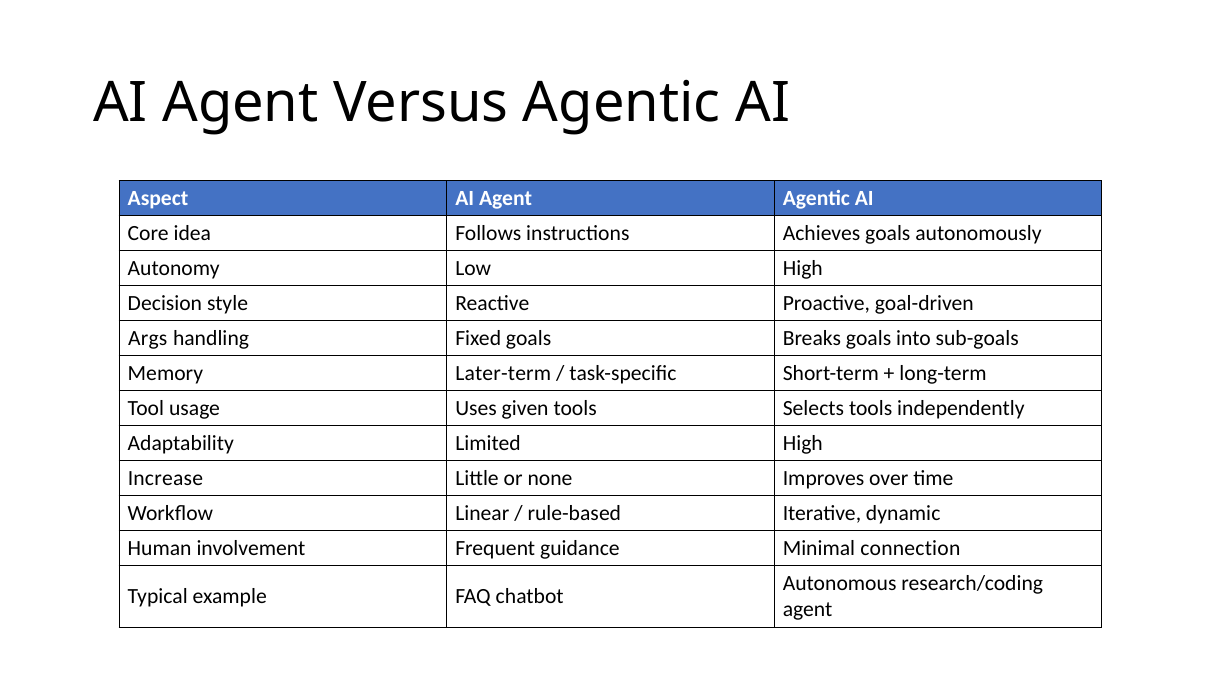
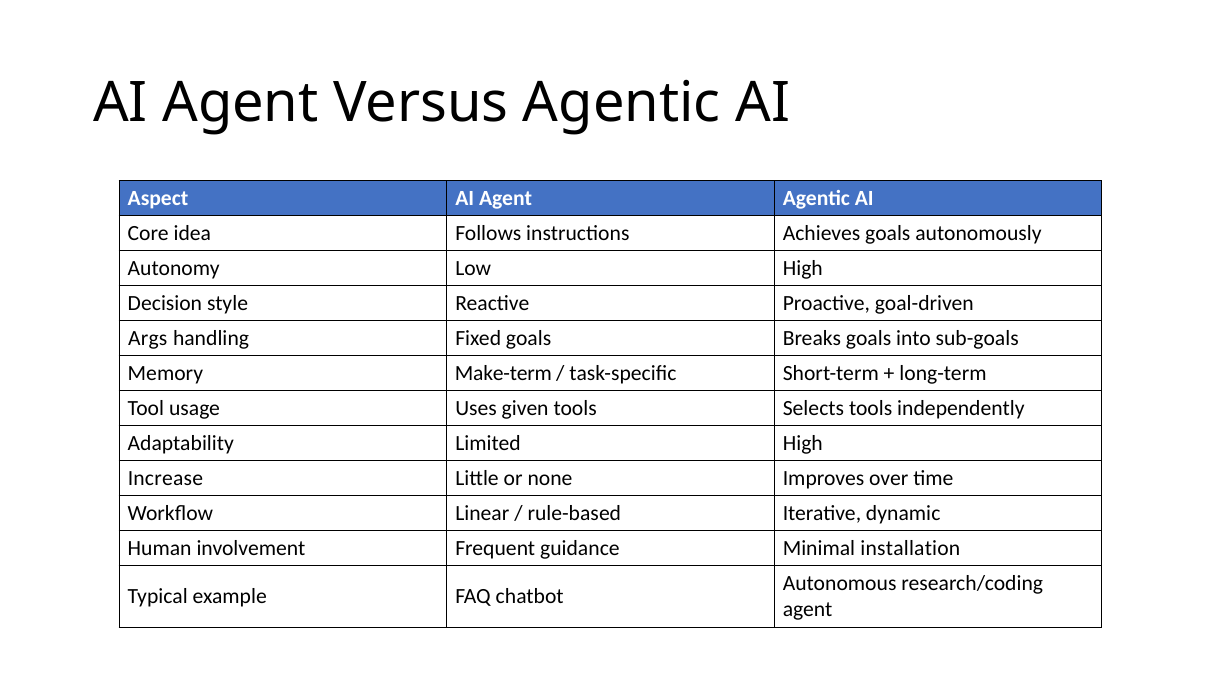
Later-term: Later-term -> Make-term (503, 373)
connection: connection -> installation (910, 548)
